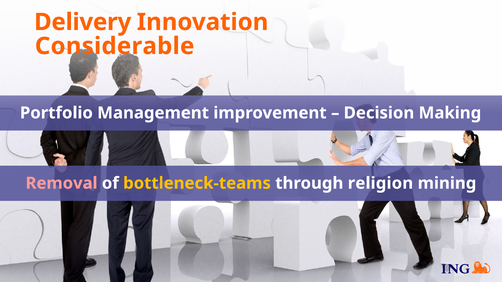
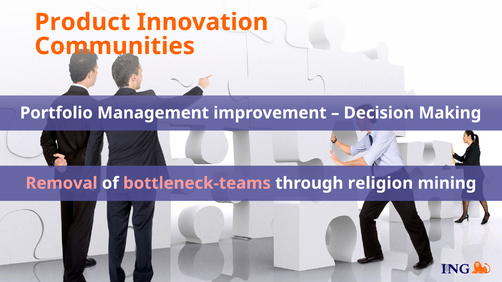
Delivery: Delivery -> Product (82, 22)
Considerable: Considerable -> Communities (115, 46)
bottleneck-teams colour: yellow -> pink (197, 183)
